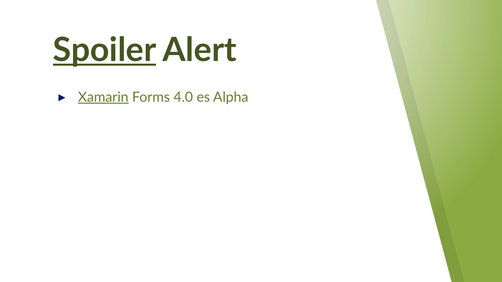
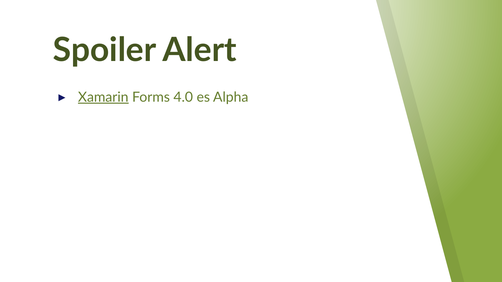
Spoiler underline: present -> none (105, 50)
